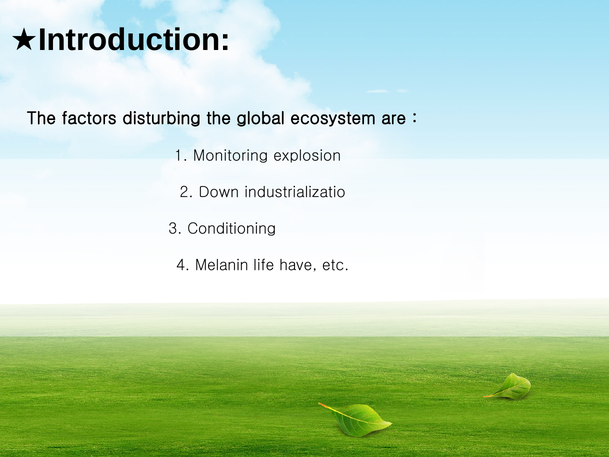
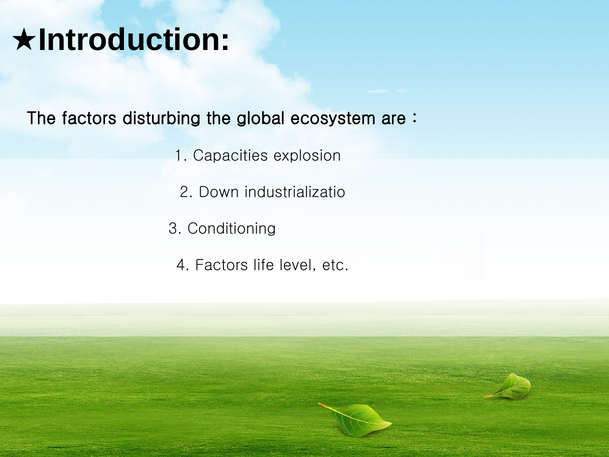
Monitoring: Monitoring -> Capacities (231, 156)
4 Melanin: Melanin -> Factors (222, 265)
have: have -> level (298, 265)
